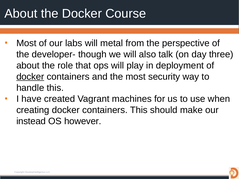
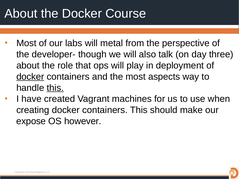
security: security -> aspects (164, 77)
this underline: none -> present (55, 88)
instead: instead -> expose (31, 121)
